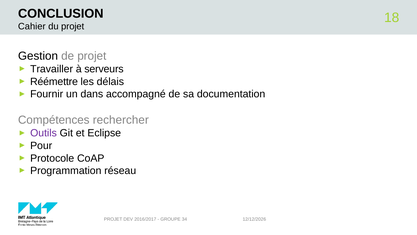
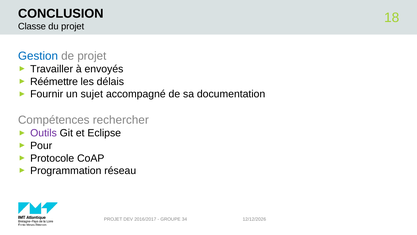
Cahier: Cahier -> Classe (32, 26)
Gestion colour: black -> blue (38, 56)
serveurs: serveurs -> envoyés (104, 69)
dans: dans -> sujet (92, 94)
